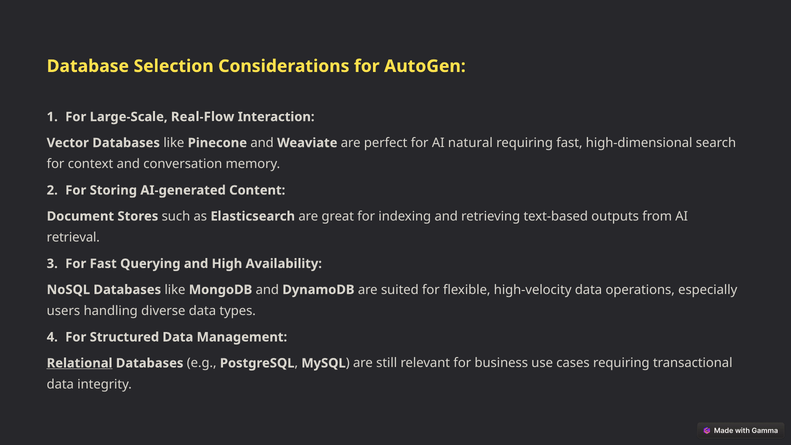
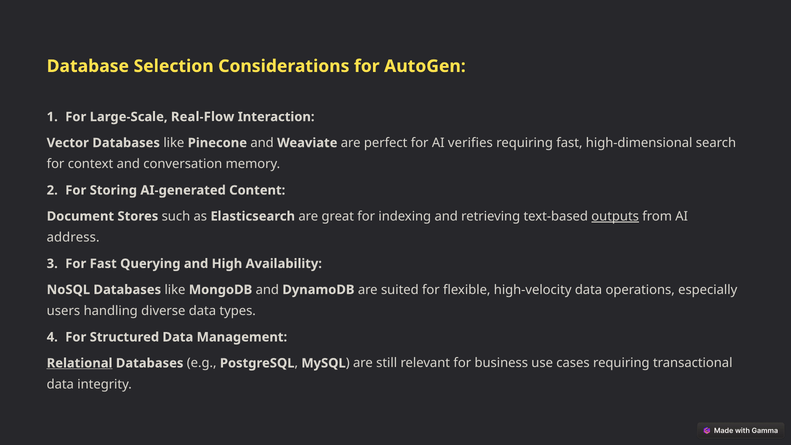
natural: natural -> verifies (470, 143)
outputs underline: none -> present (615, 216)
retrieval: retrieval -> address (73, 238)
